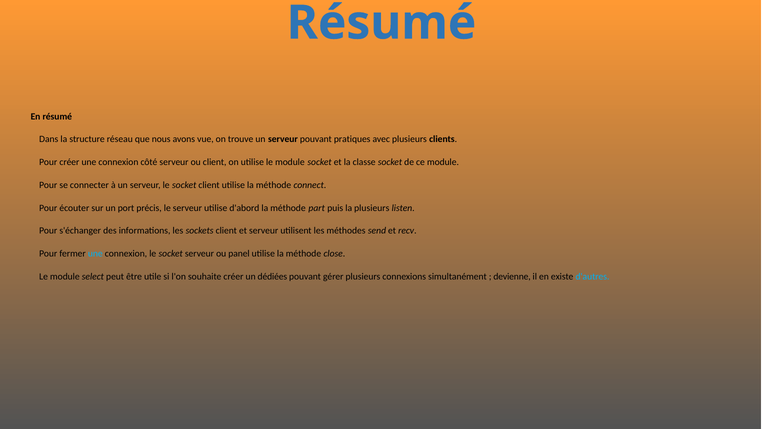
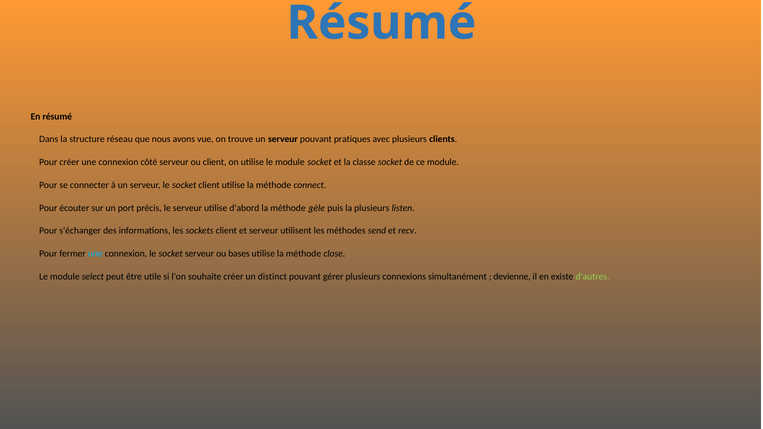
part: part -> gèle (317, 208)
panel: panel -> bases (239, 254)
dédiées: dédiées -> distinct (272, 277)
d'autres colour: light blue -> light green (592, 277)
